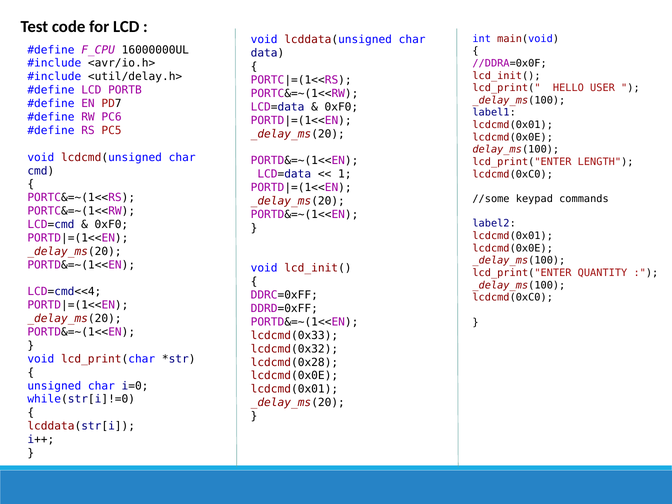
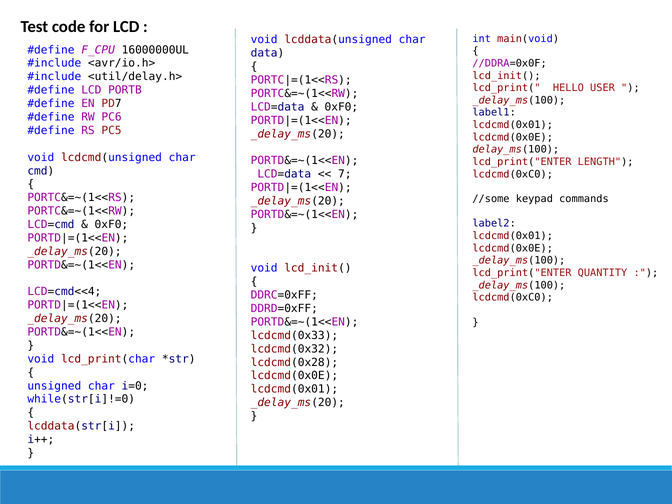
1: 1 -> 7 (345, 174)
